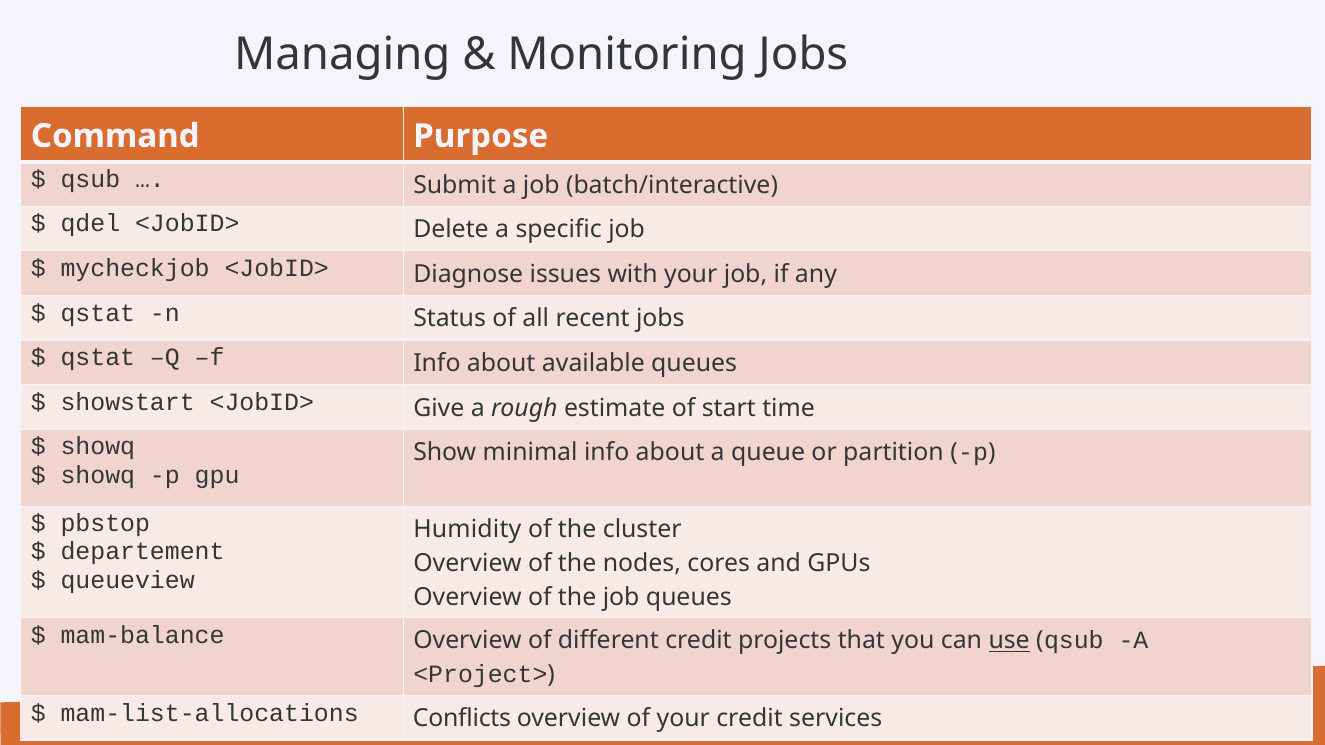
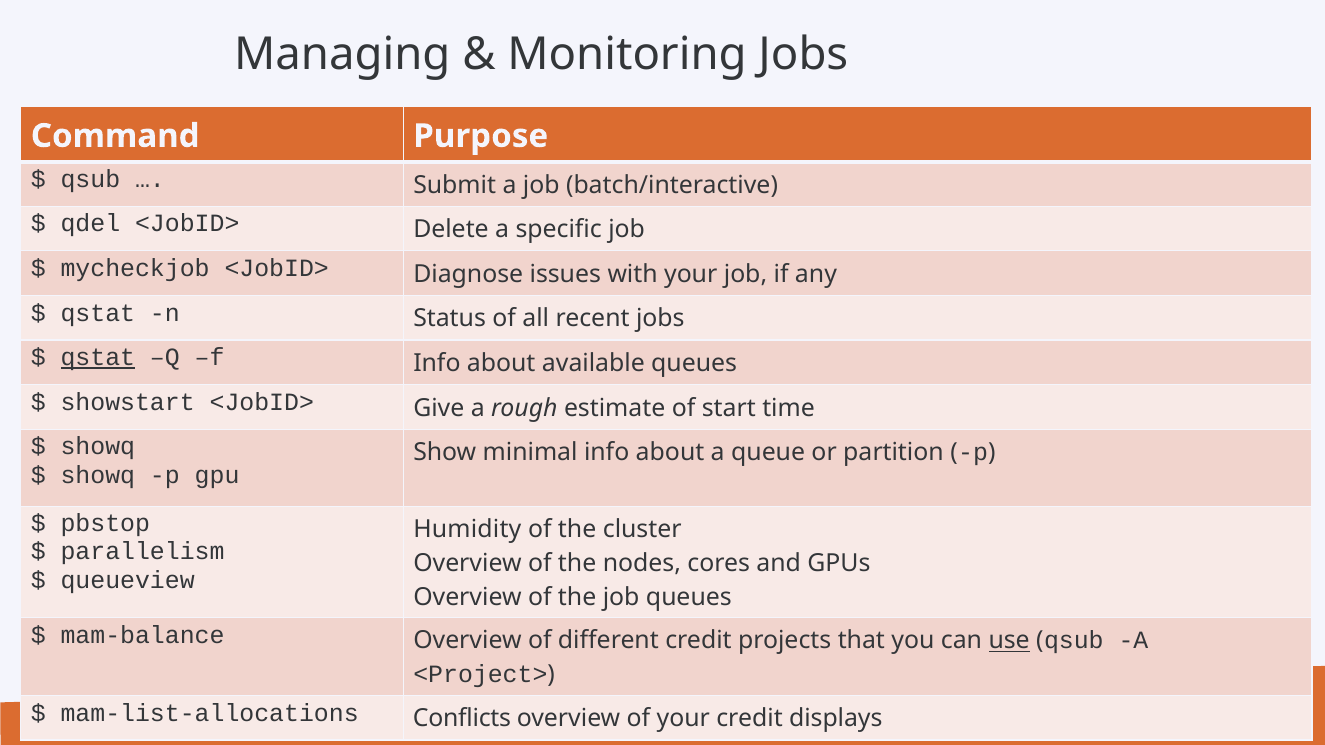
qstat underline: none -> present (98, 358)
departement: departement -> parallelism (143, 552)
services: services -> displays (836, 719)
